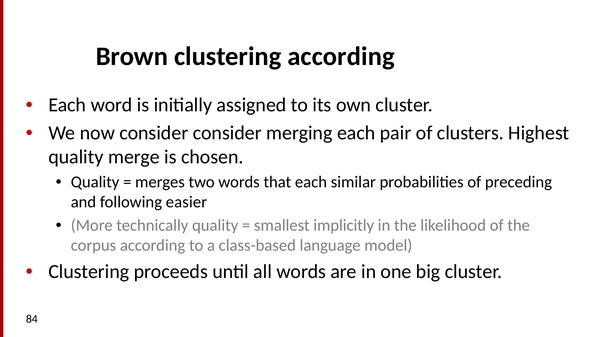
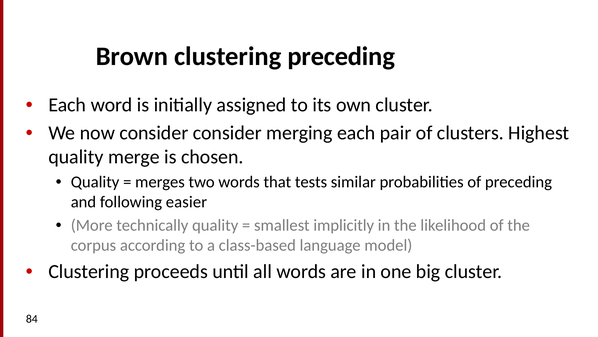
clustering according: according -> preceding (341, 56)
that each: each -> tests (311, 182)
